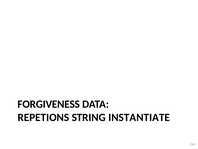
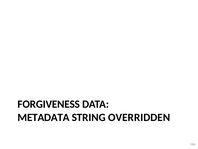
REPETIONS: REPETIONS -> METADATA (43, 117)
INSTANTIATE: INSTANTIATE -> OVERRIDDEN (139, 117)
